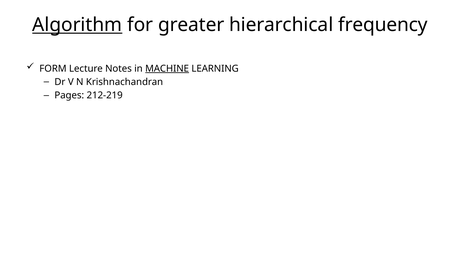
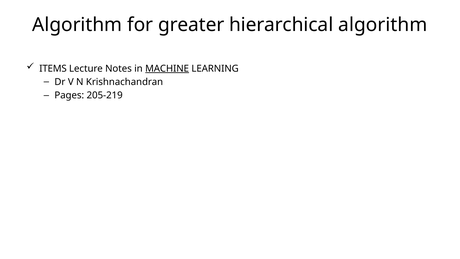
Algorithm underline: present -> none (77, 25)
hierarchical frequency: frequency -> algorithm (383, 25)
FORM: FORM -> ITEMS (53, 69)
212-219: 212-219 -> 205-219 (105, 95)
